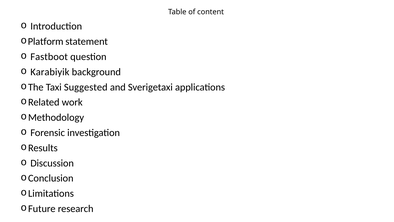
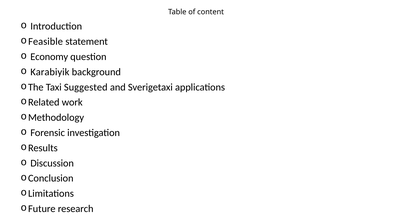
Platform: Platform -> Feasible (46, 41)
Fastboot: Fastboot -> Economy (49, 57)
